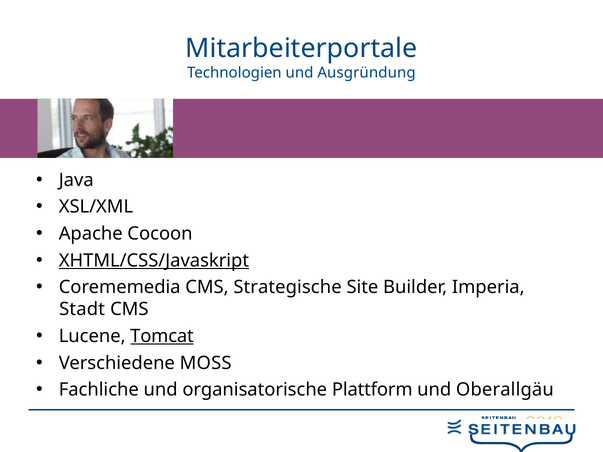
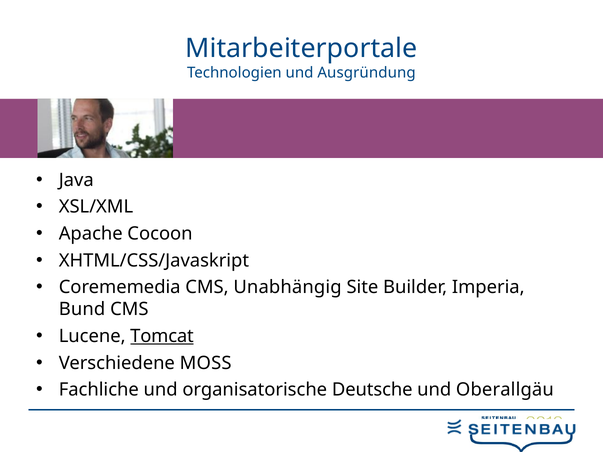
XHTML/CSS/Javaskript underline: present -> none (154, 261)
Strategische: Strategische -> Unabhängig (288, 287)
Stadt: Stadt -> Bund (82, 310)
Plattform: Plattform -> Deutsche (372, 390)
